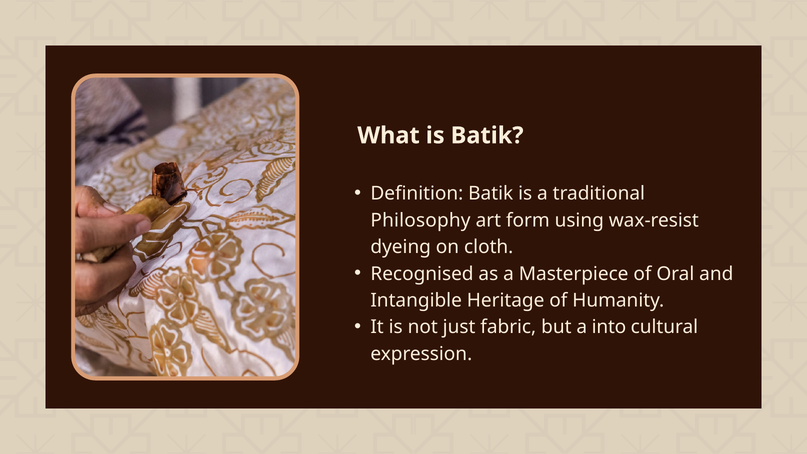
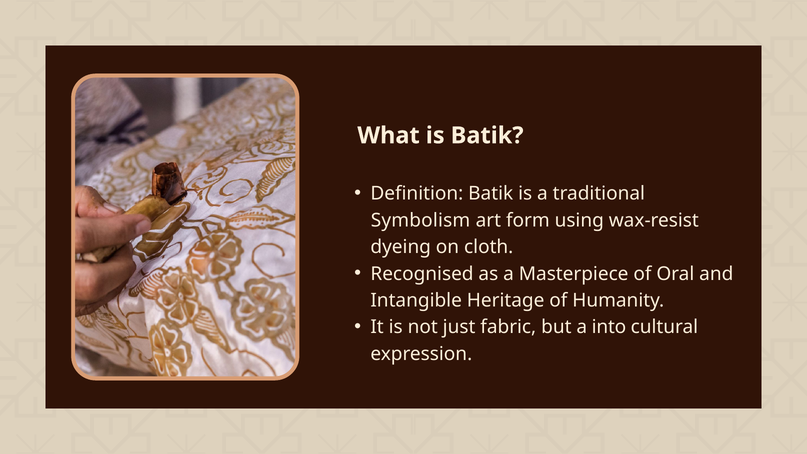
Philosophy: Philosophy -> Symbolism (421, 220)
